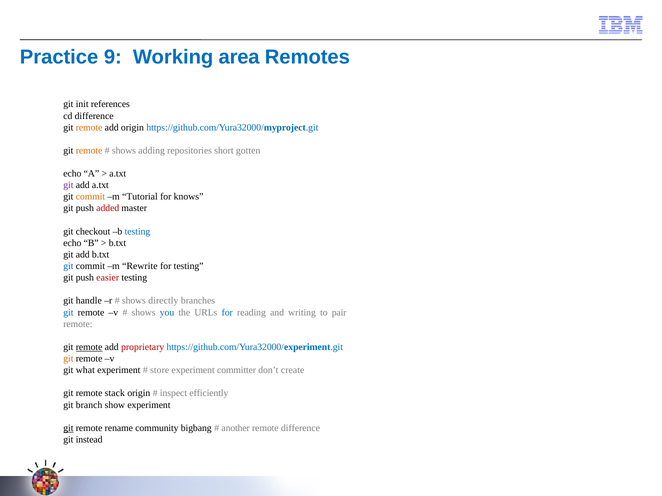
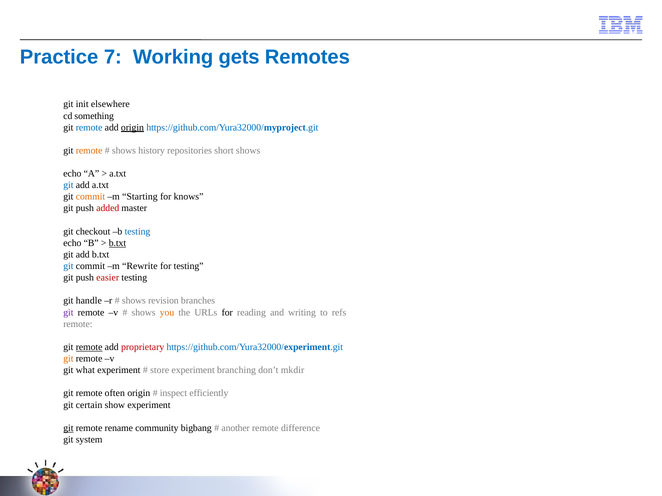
9: 9 -> 7 (113, 57)
area: area -> gets (239, 57)
references: references -> elsewhere (110, 104)
cd difference: difference -> something (94, 116)
remote colour: orange -> blue (89, 128)
origin underline: none -> present (132, 128)
adding: adding -> history (152, 151)
short gotten: gotten -> shows (248, 151)
git colour: purple -> blue (68, 185)
Tutorial: Tutorial -> Starting (140, 197)
b.txt underline: none -> present (117, 243)
directly: directly -> revision (163, 301)
git colour: blue -> purple (68, 313)
you colour: blue -> orange (167, 313)
for colour: blue -> black (227, 313)
pair: pair -> refs (339, 313)
committer: committer -> branching (236, 371)
create: create -> mkdir (293, 371)
stack: stack -> often (115, 394)
branch: branch -> certain (89, 405)
instead: instead -> system (89, 440)
